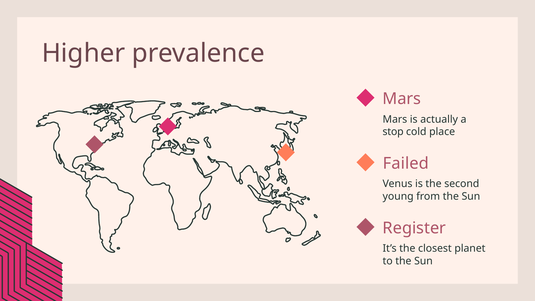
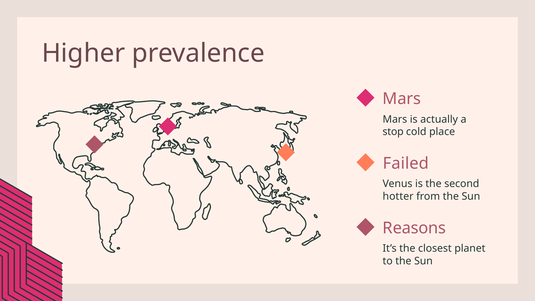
young: young -> hotter (398, 196)
Register: Register -> Reasons (414, 228)
